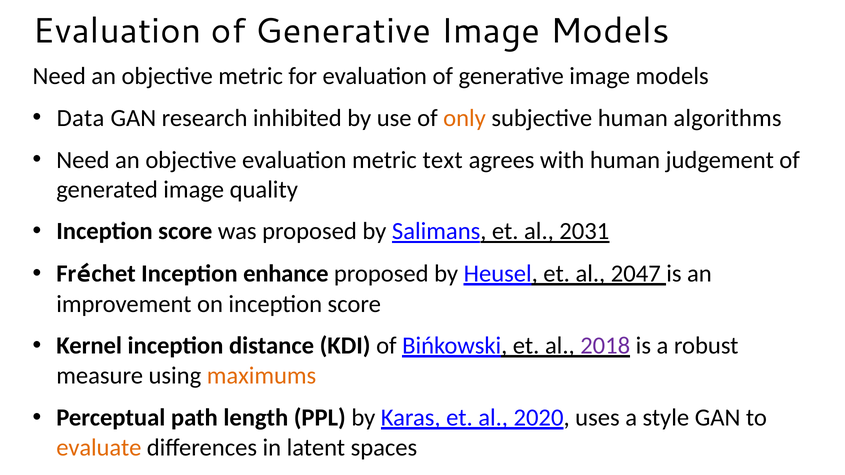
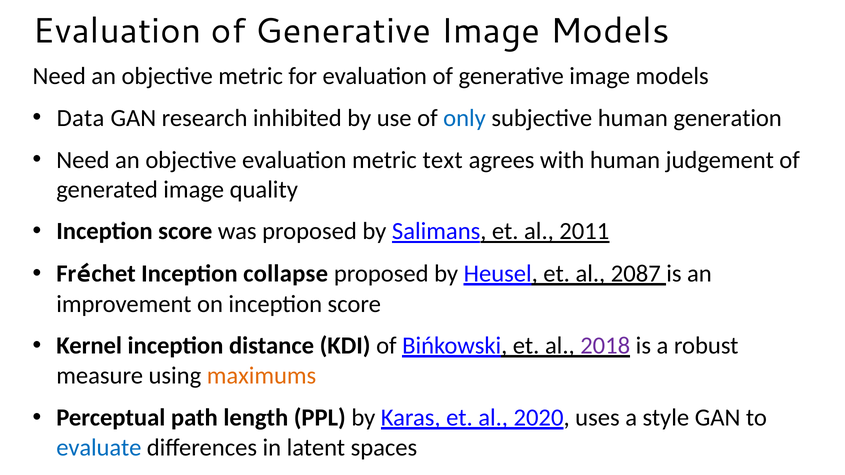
only colour: orange -> blue (465, 118)
algorithms: algorithms -> generation (728, 118)
2031: 2031 -> 2011 (584, 232)
enhance: enhance -> collapse (286, 274)
2047: 2047 -> 2087 (636, 274)
evaluate colour: orange -> blue (99, 448)
